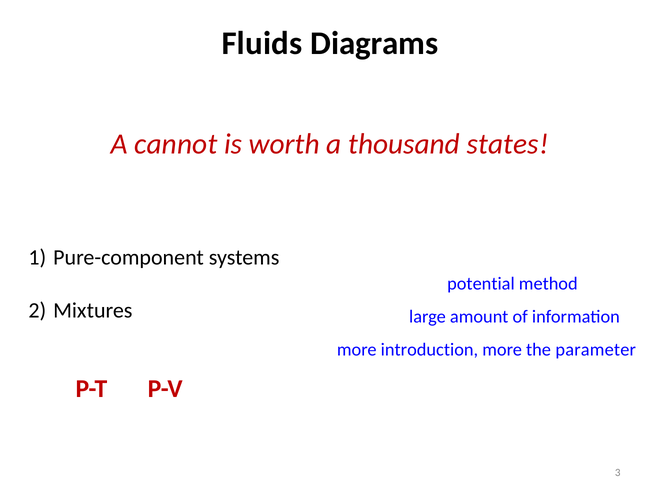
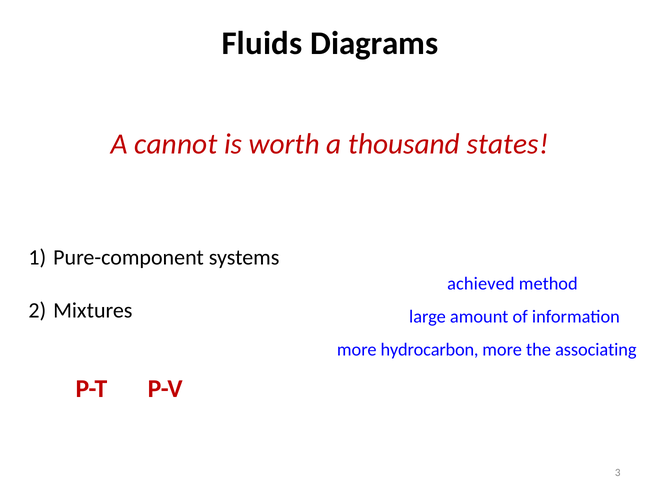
potential: potential -> achieved (481, 284)
introduction: introduction -> hydrocarbon (430, 350)
parameter: parameter -> associating (596, 350)
